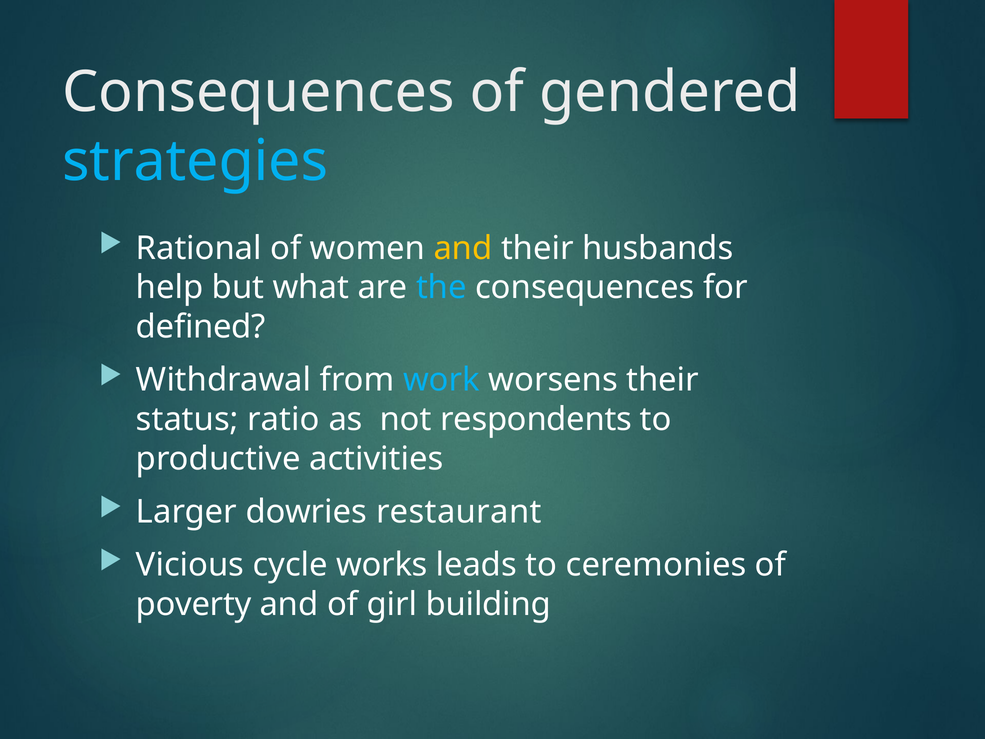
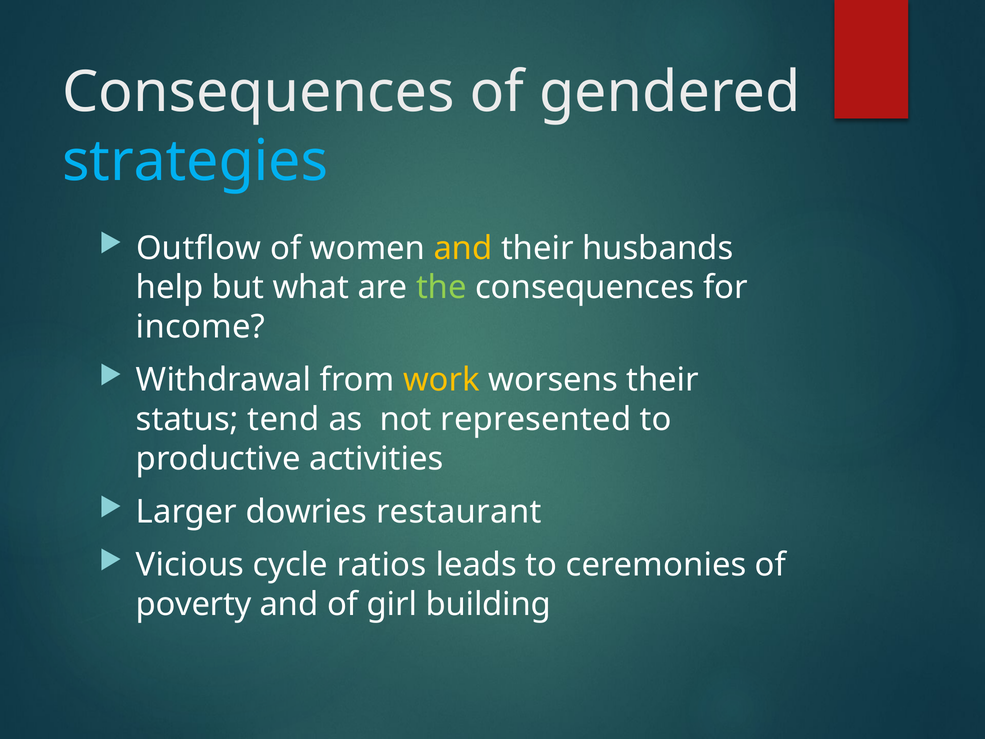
Rational: Rational -> Outflow (199, 248)
the colour: light blue -> light green (441, 287)
defined: defined -> income (201, 327)
work colour: light blue -> yellow (441, 380)
ratio: ratio -> tend (283, 419)
respondents: respondents -> represented (536, 419)
works: works -> ratios (382, 565)
